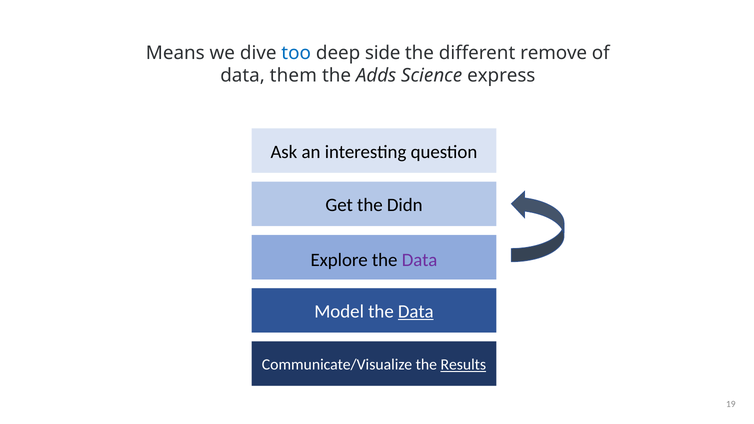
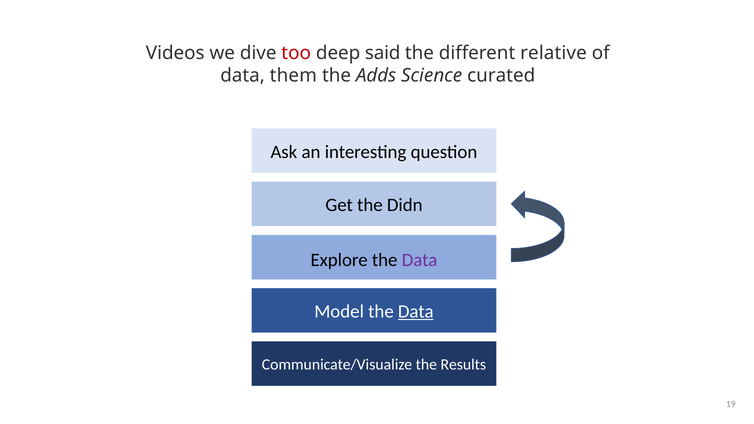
Means: Means -> Videos (175, 53)
too colour: blue -> red (296, 53)
side: side -> said (383, 53)
remove: remove -> relative (554, 53)
express: express -> curated (501, 75)
Results underline: present -> none (463, 365)
